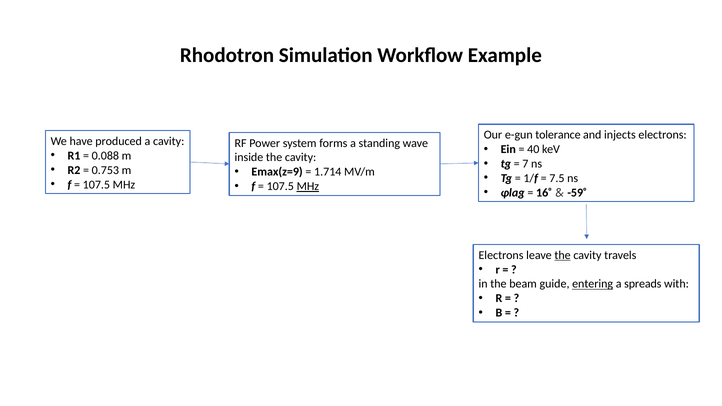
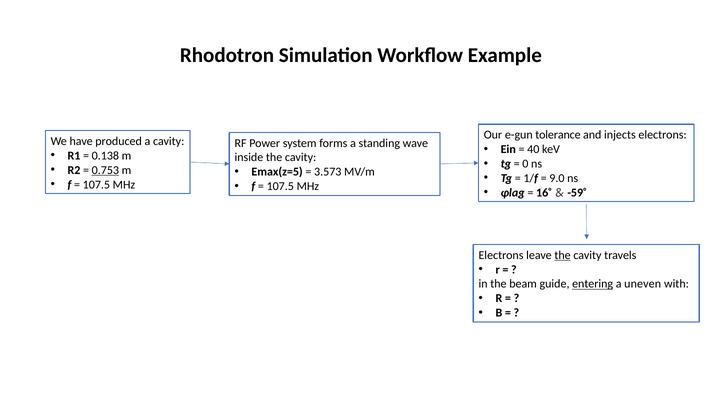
0.088: 0.088 -> 0.138 (105, 156)
7: 7 -> 0 (525, 164)
0.753 underline: none -> present (105, 170)
Emax(z=9: Emax(z=9 -> Emax(z=5 (277, 172)
1.714: 1.714 -> 3.573 (328, 172)
7.5: 7.5 -> 9.0 (557, 178)
MHz underline: present -> none (308, 186)
spreads: spreads -> uneven (643, 284)
